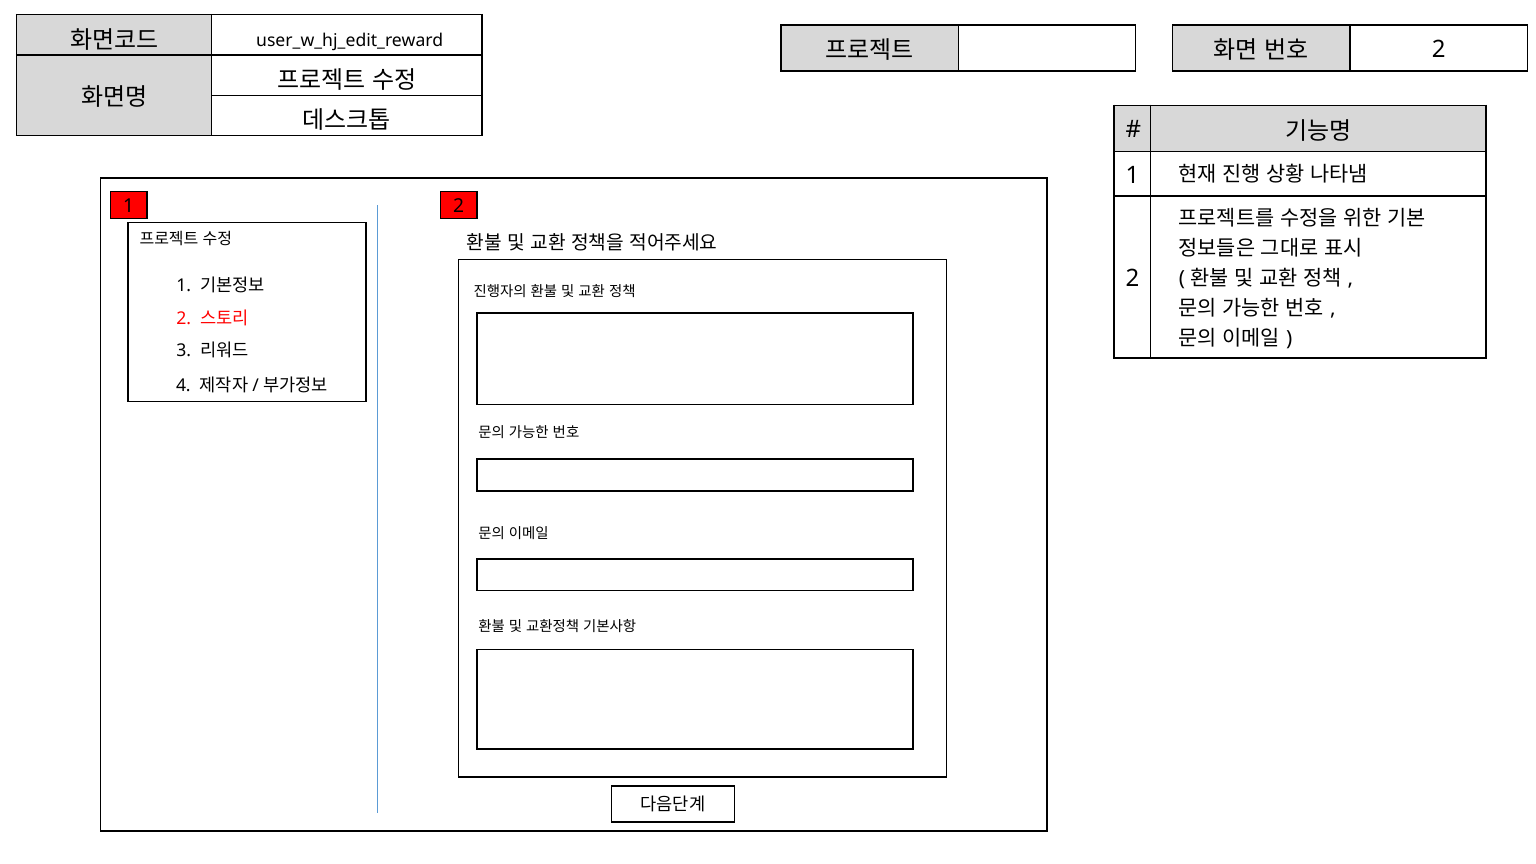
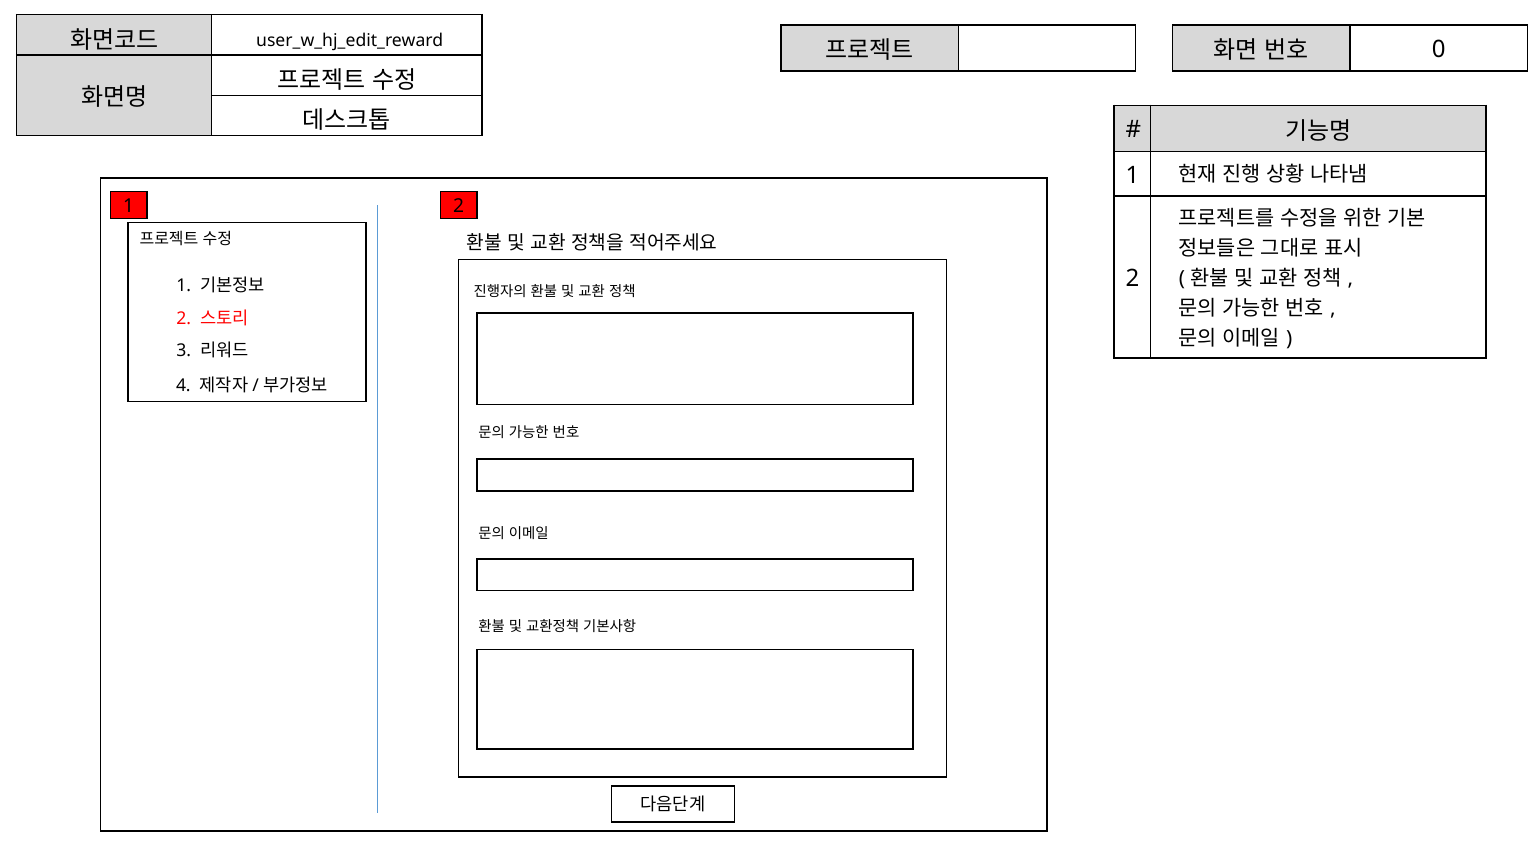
2: 2 -> 0 (1439, 49)
